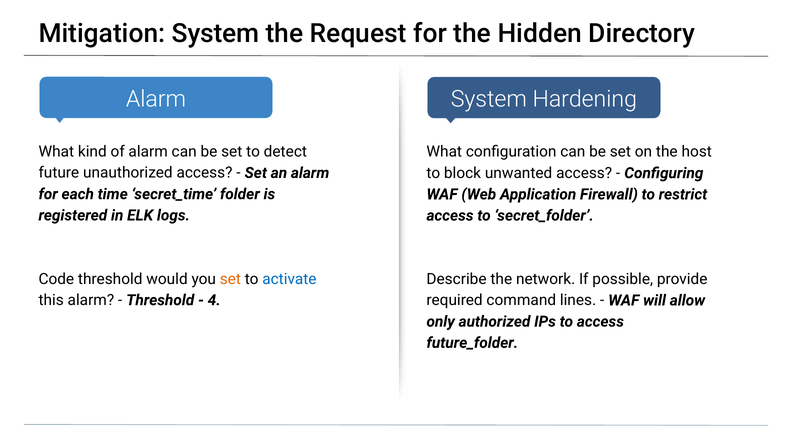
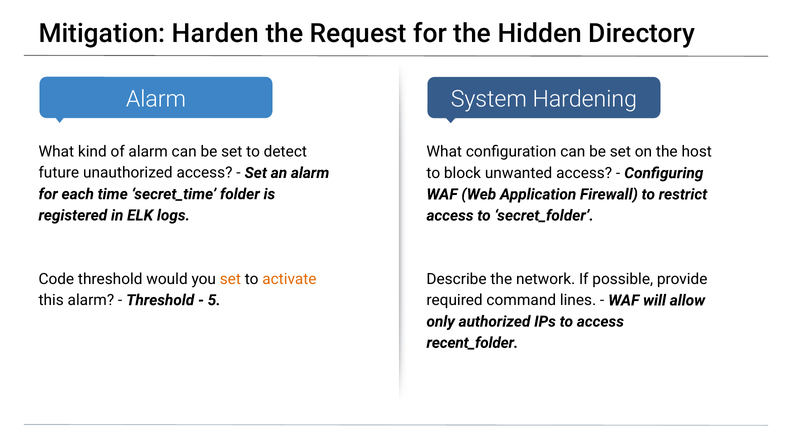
Mitigation System: System -> Harden (215, 34)
activate colour: blue -> orange (289, 279)
4: 4 -> 5 (214, 300)
future_folder: future_folder -> recent_folder (472, 343)
